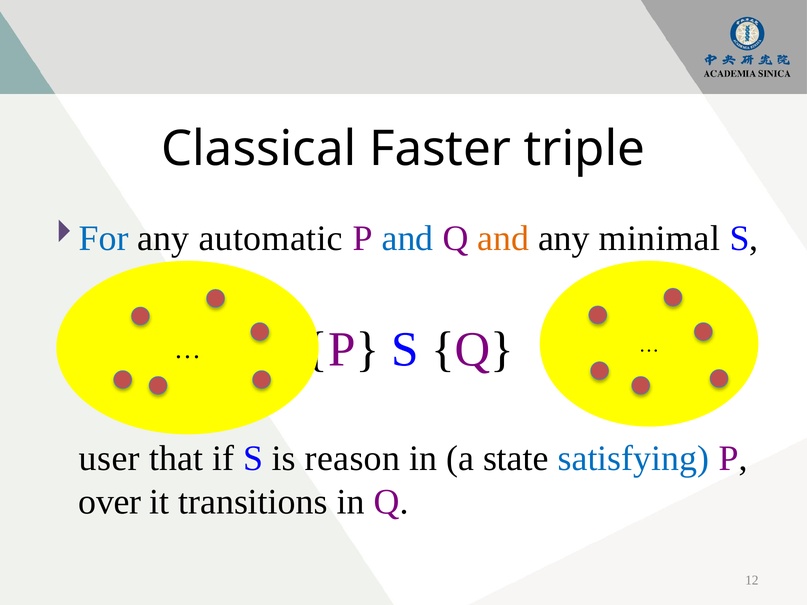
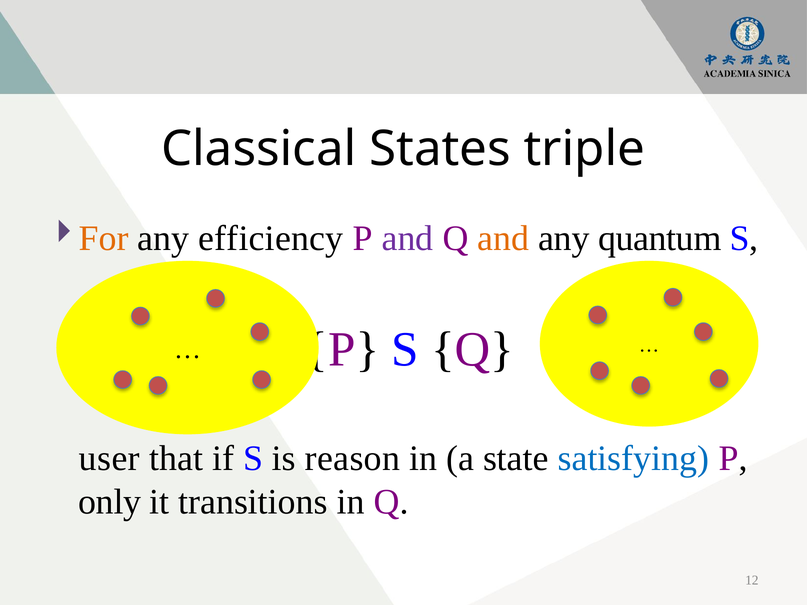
Faster: Faster -> States (440, 149)
For colour: blue -> orange (104, 238)
automatic: automatic -> efficiency (271, 238)
and colour: blue -> purple (407, 238)
minimal: minimal -> quantum (660, 238)
over: over -> only (110, 502)
